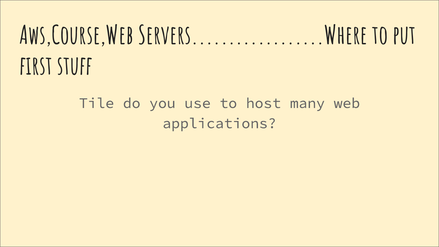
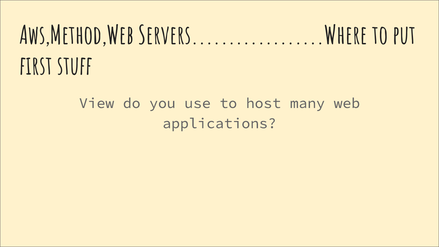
Aws,Course,Web: Aws,Course,Web -> Aws,Method,Web (77, 36)
Tile: Tile -> View (97, 103)
